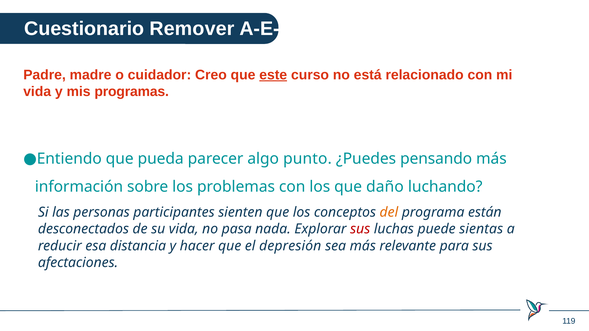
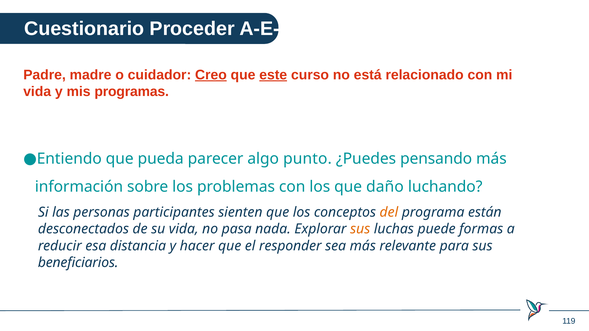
Remover: Remover -> Proceder (192, 29)
Creo underline: none -> present (211, 75)
sus colour: red -> orange (360, 229)
sientas: sientas -> formas (481, 229)
depresión: depresión -> responder (290, 246)
afectaciones: afectaciones -> beneficiarios (78, 263)
